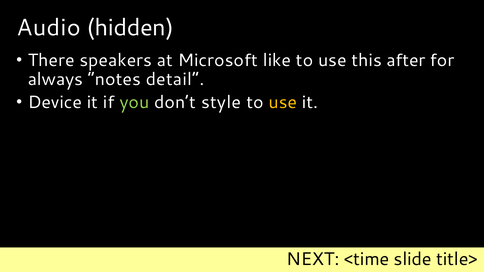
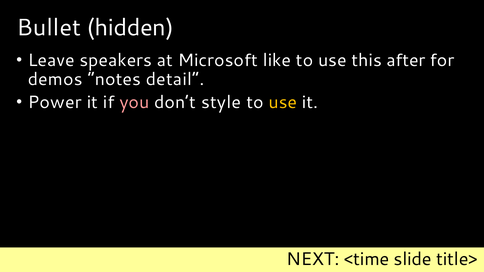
Audio: Audio -> Bullet (49, 28)
There: There -> Leave (51, 60)
always: always -> demos (55, 79)
Device: Device -> Power (55, 102)
you colour: light green -> pink (134, 102)
